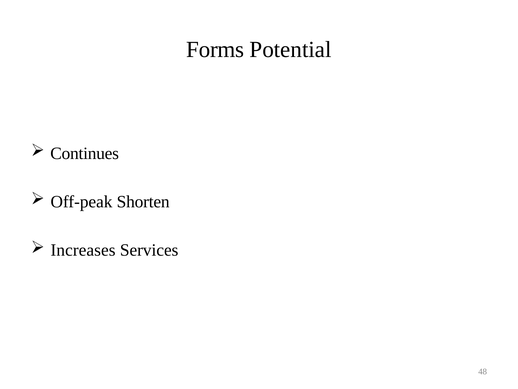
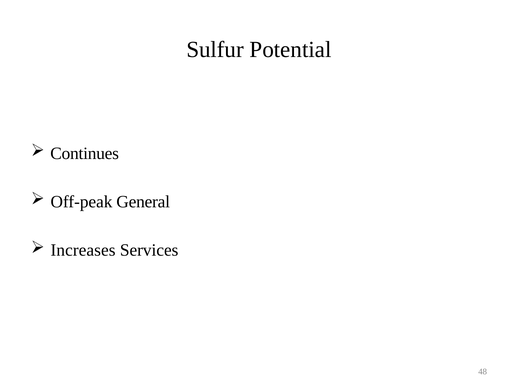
Forms: Forms -> Sulfur (215, 50)
Shorten: Shorten -> General (143, 201)
